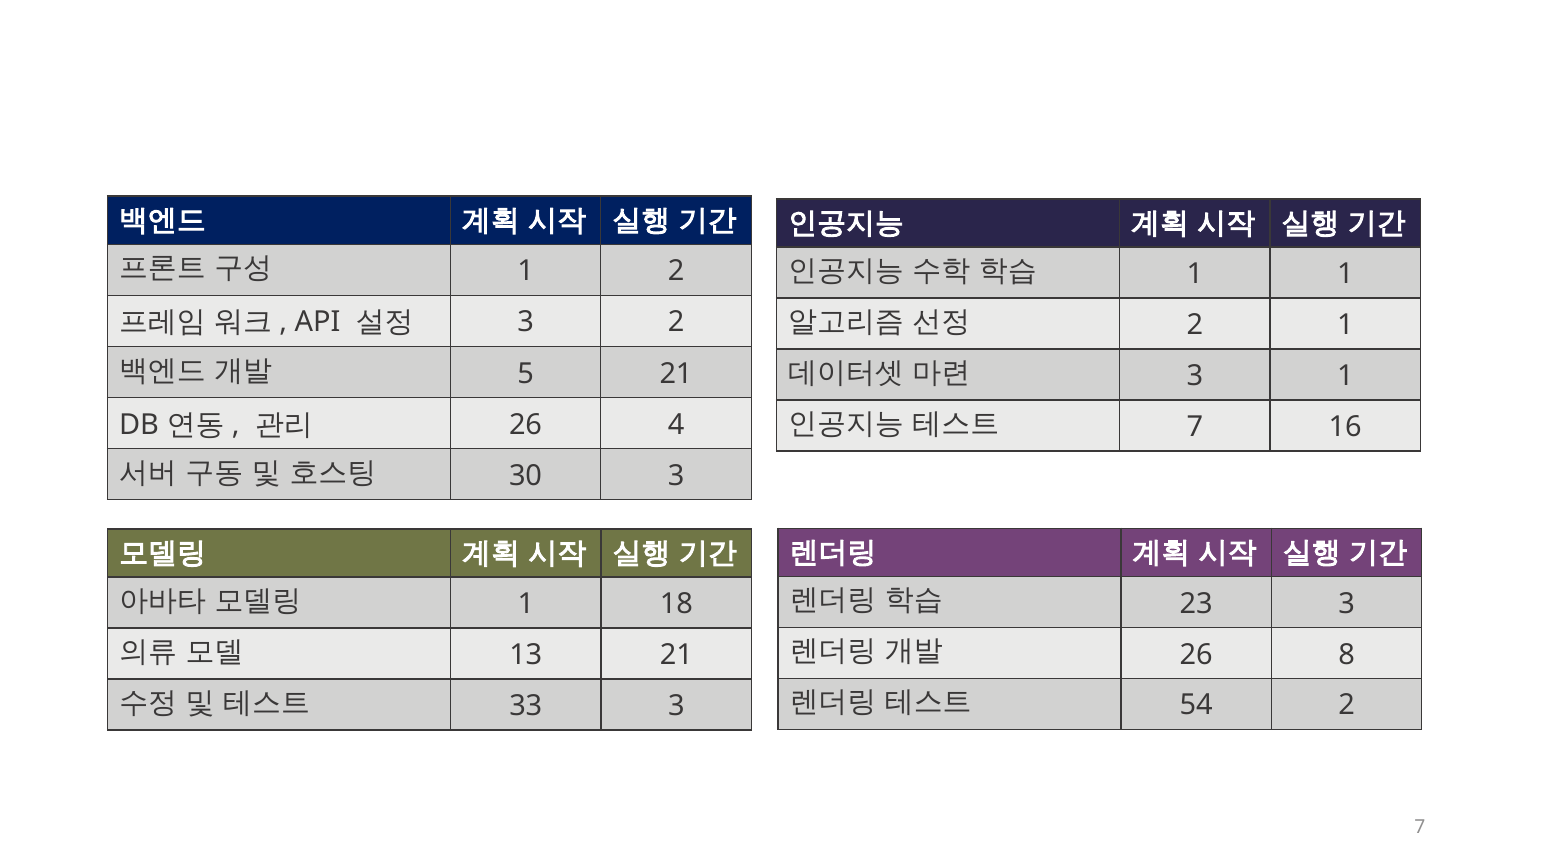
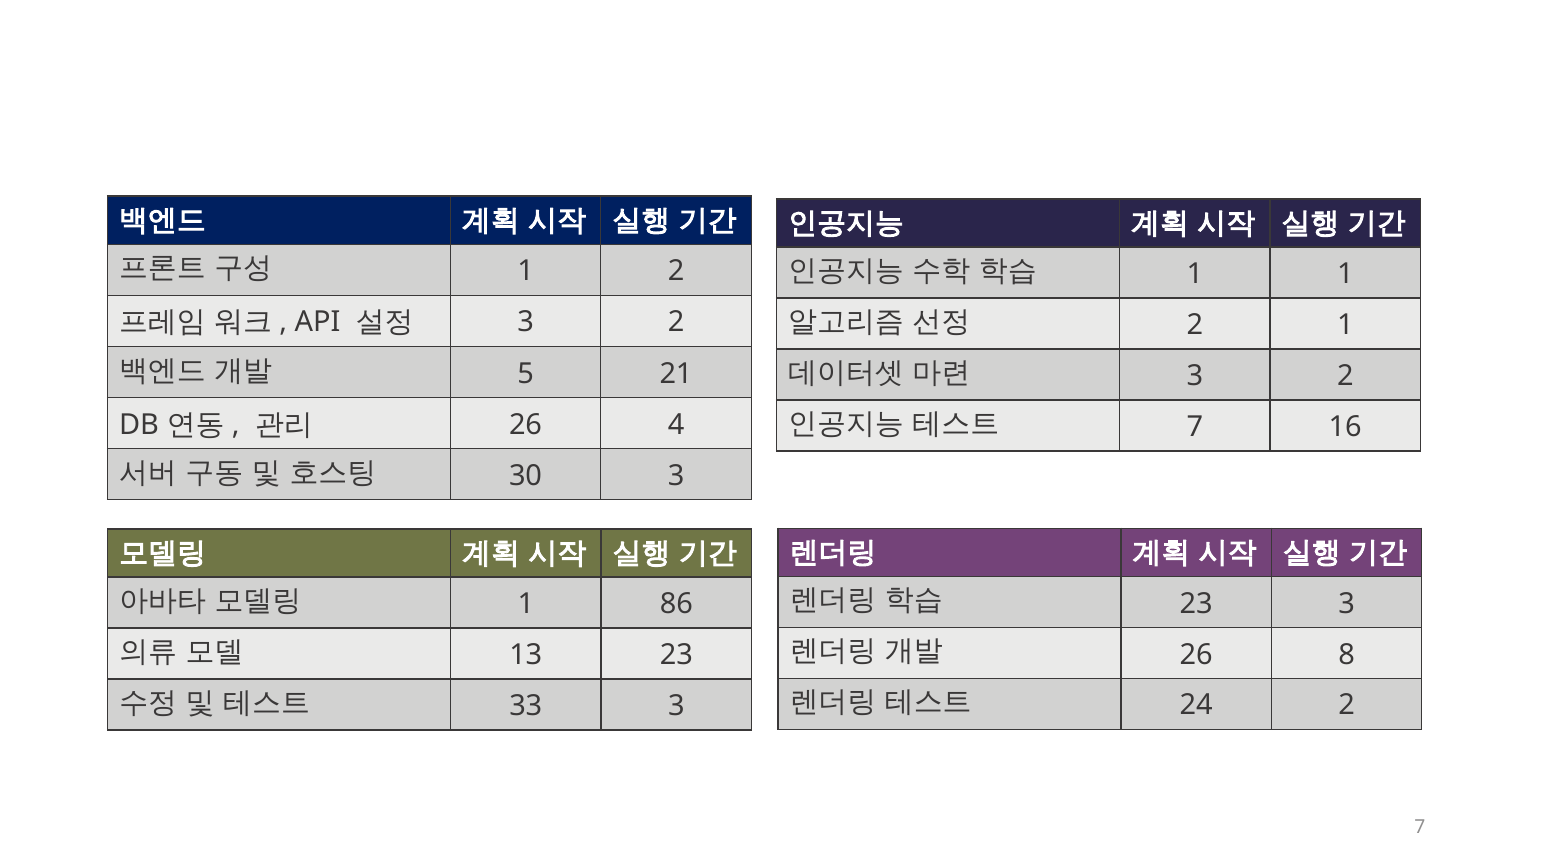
1: 1 -> 2 (1345, 376)
18: 18 -> 86 (676, 604)
13 21: 21 -> 23 (676, 655)
54: 54 -> 24 (1196, 705)
